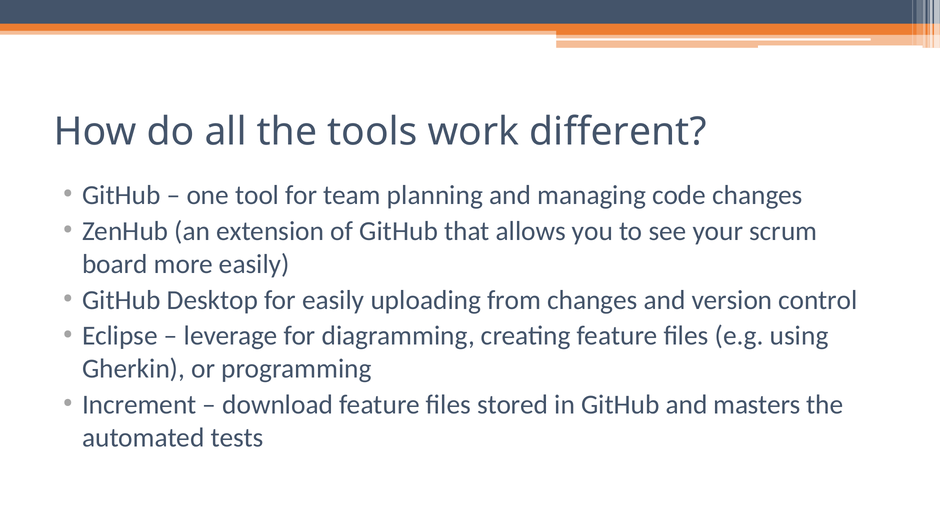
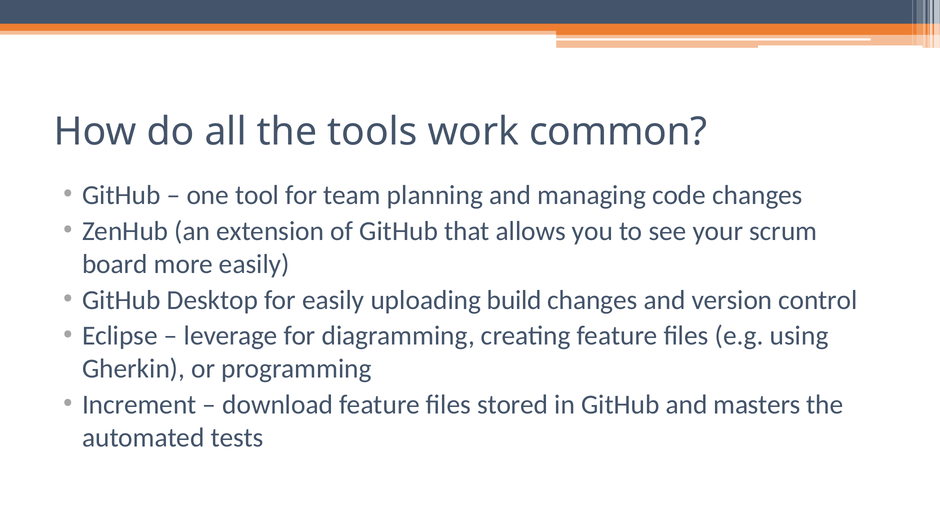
different: different -> common (618, 132)
from: from -> build (514, 300)
